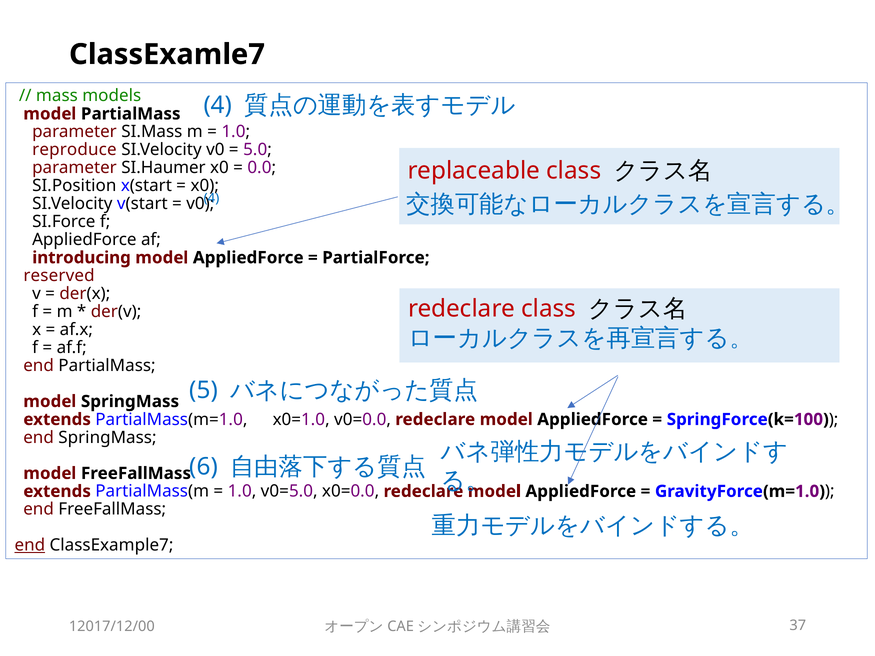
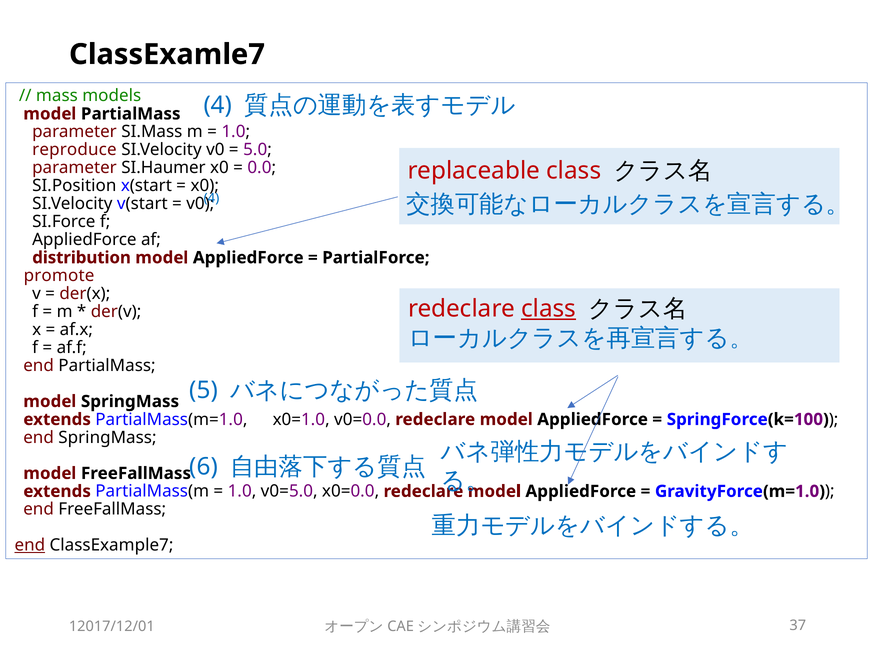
introducing: introducing -> distribution (82, 258)
reserved: reserved -> promote (59, 276)
class underline: none -> present (549, 309)
12017/12/00: 12017/12/00 -> 12017/12/01 (112, 627)
